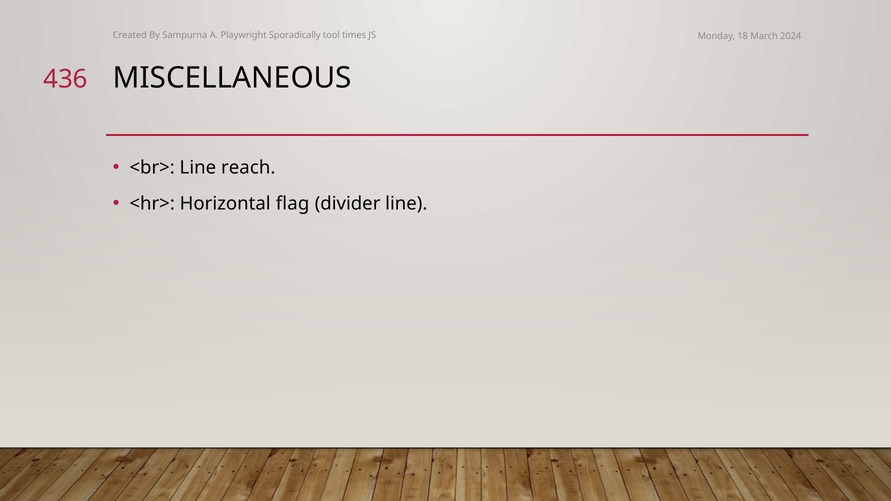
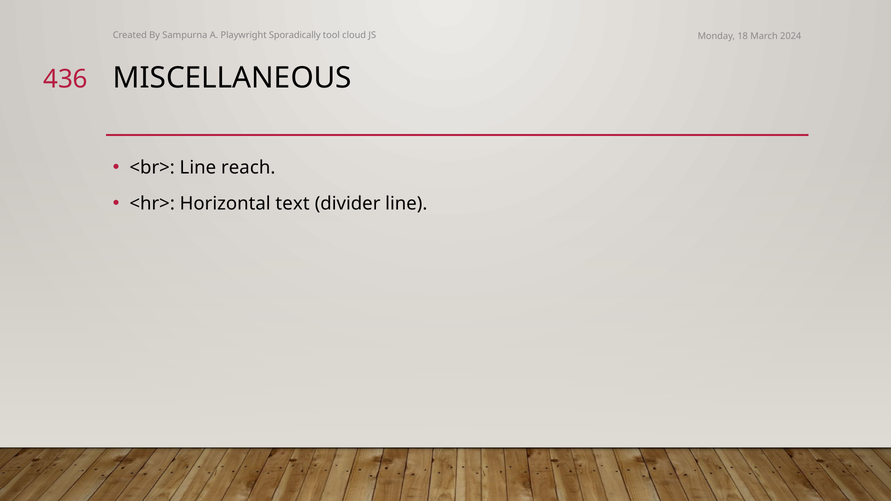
times: times -> cloud (354, 35)
flag: flag -> text (293, 204)
